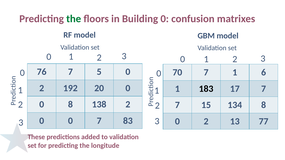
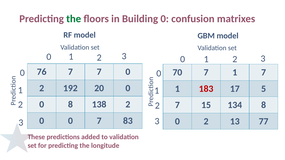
7 5: 5 -> 7 (99, 72)
1 6: 6 -> 7 (264, 73)
183 colour: black -> red (206, 89)
17 7: 7 -> 5 (264, 89)
